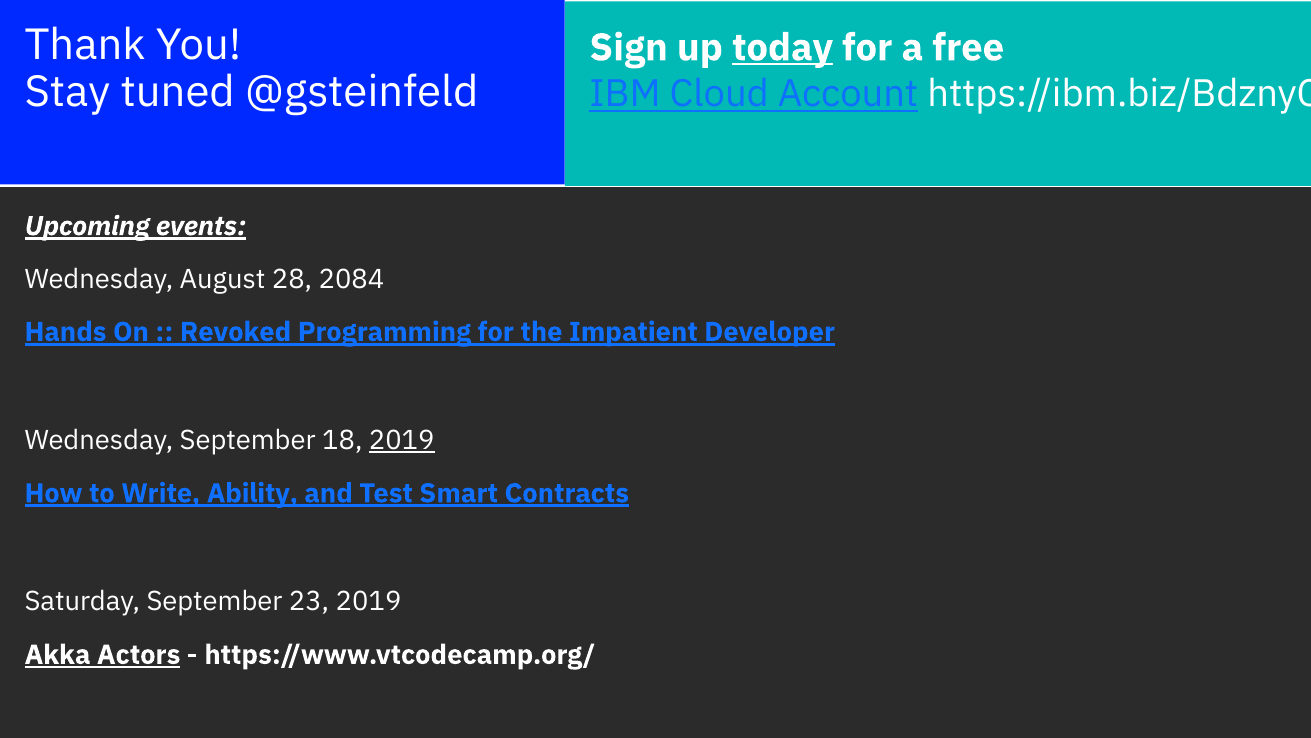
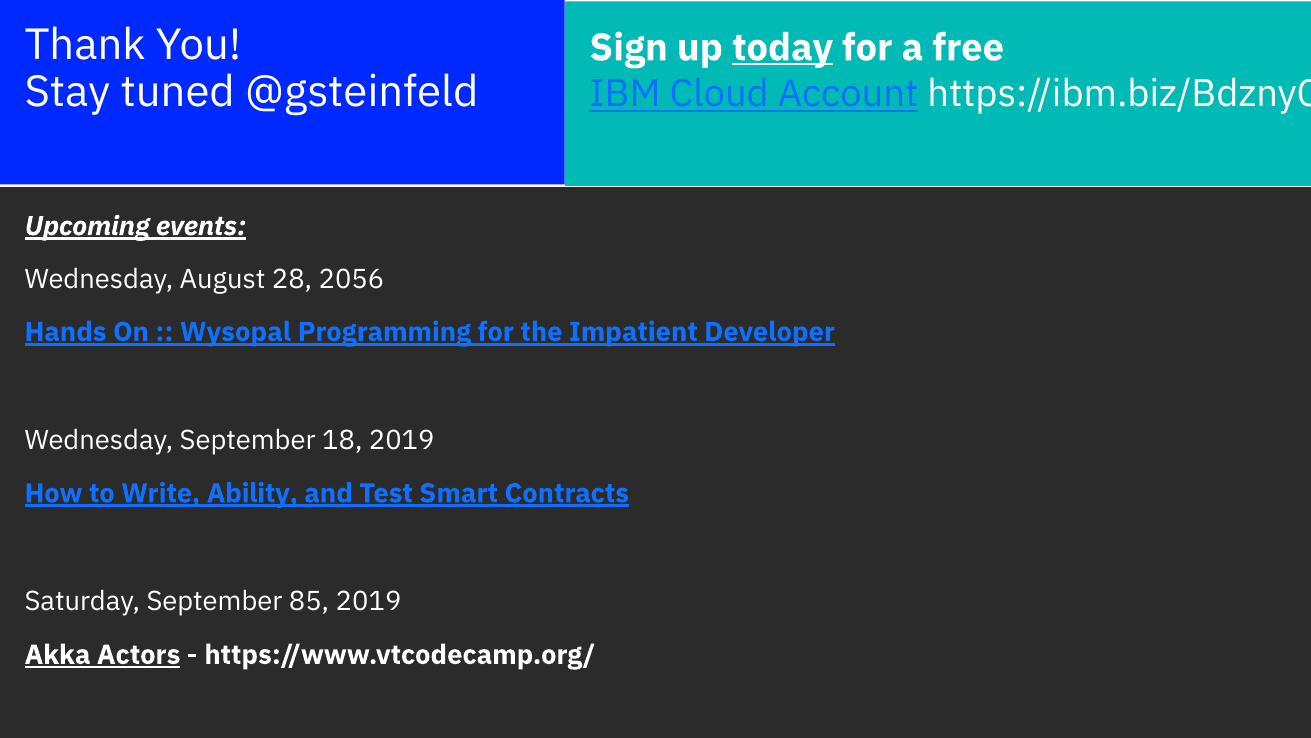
2084: 2084 -> 2056 (351, 279)
Revoked: Revoked -> Wysopal (235, 332)
2019 underline: present -> none (402, 440)
23: 23 -> 85 (309, 601)
